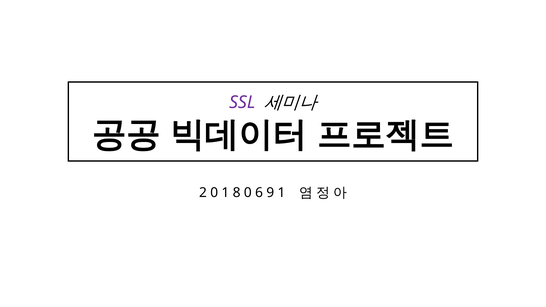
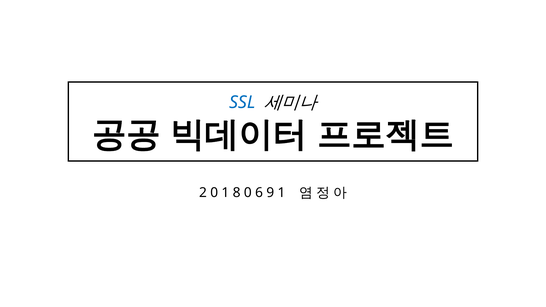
SSL colour: purple -> blue (242, 102)
